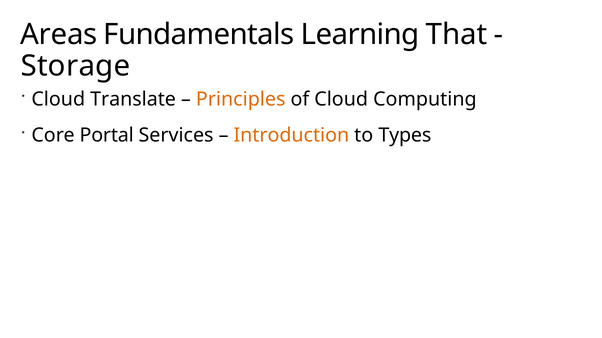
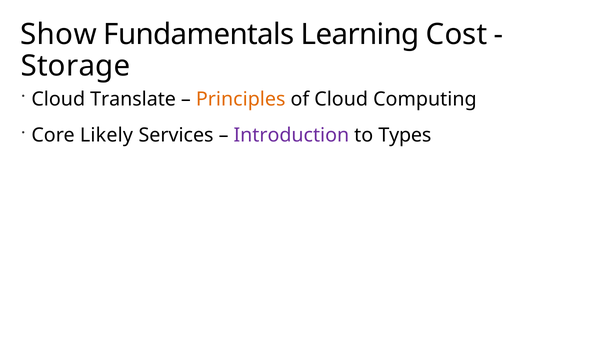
Areas: Areas -> Show (59, 34)
That: That -> Cost (457, 34)
Portal: Portal -> Likely (106, 136)
Introduction colour: orange -> purple (291, 136)
